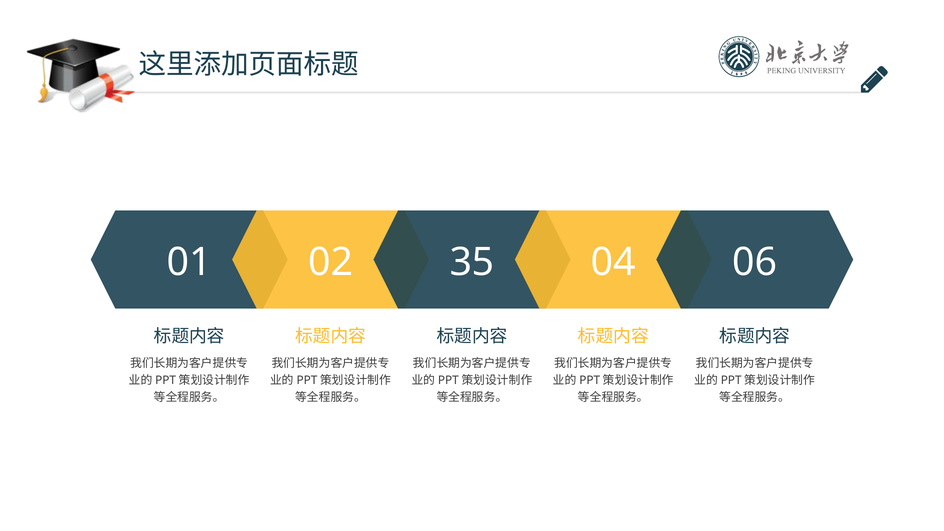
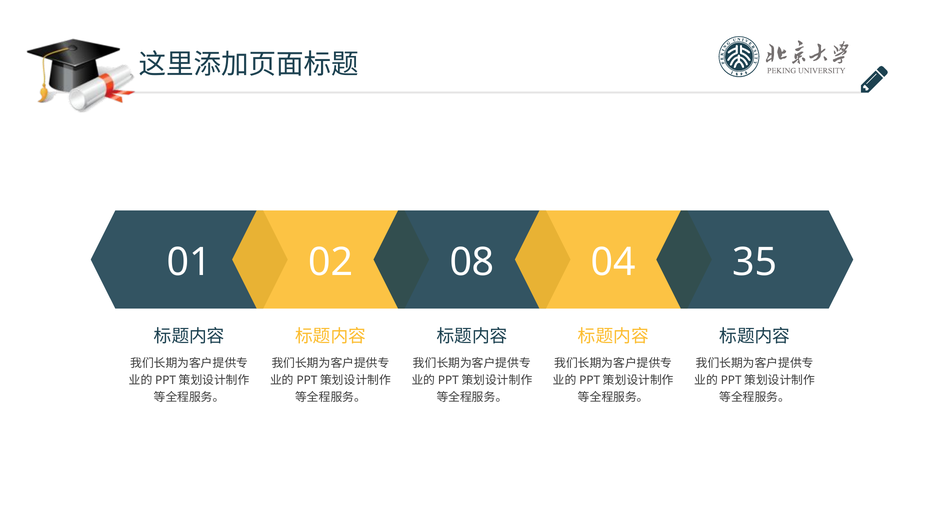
35: 35 -> 08 (472, 262)
06: 06 -> 35 (755, 262)
